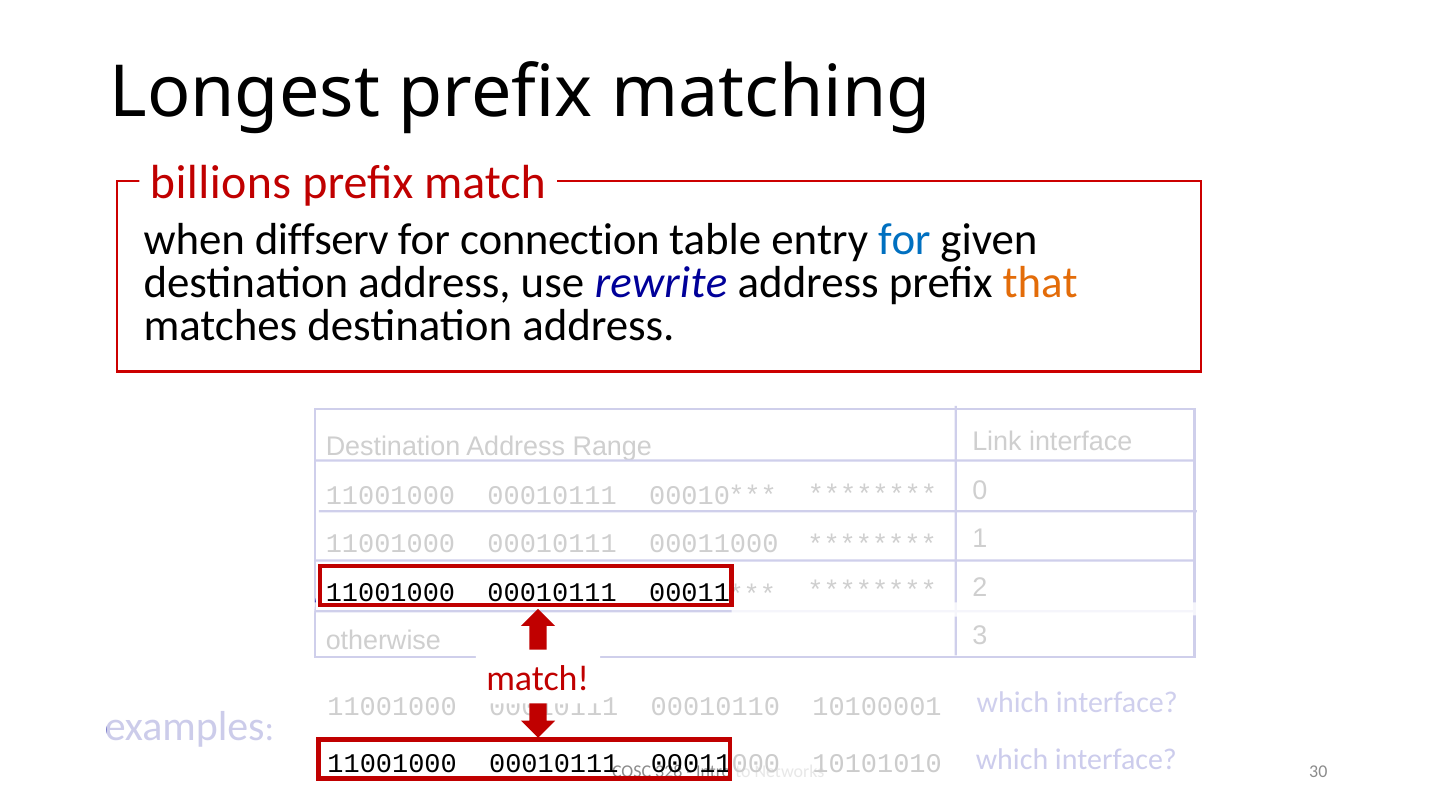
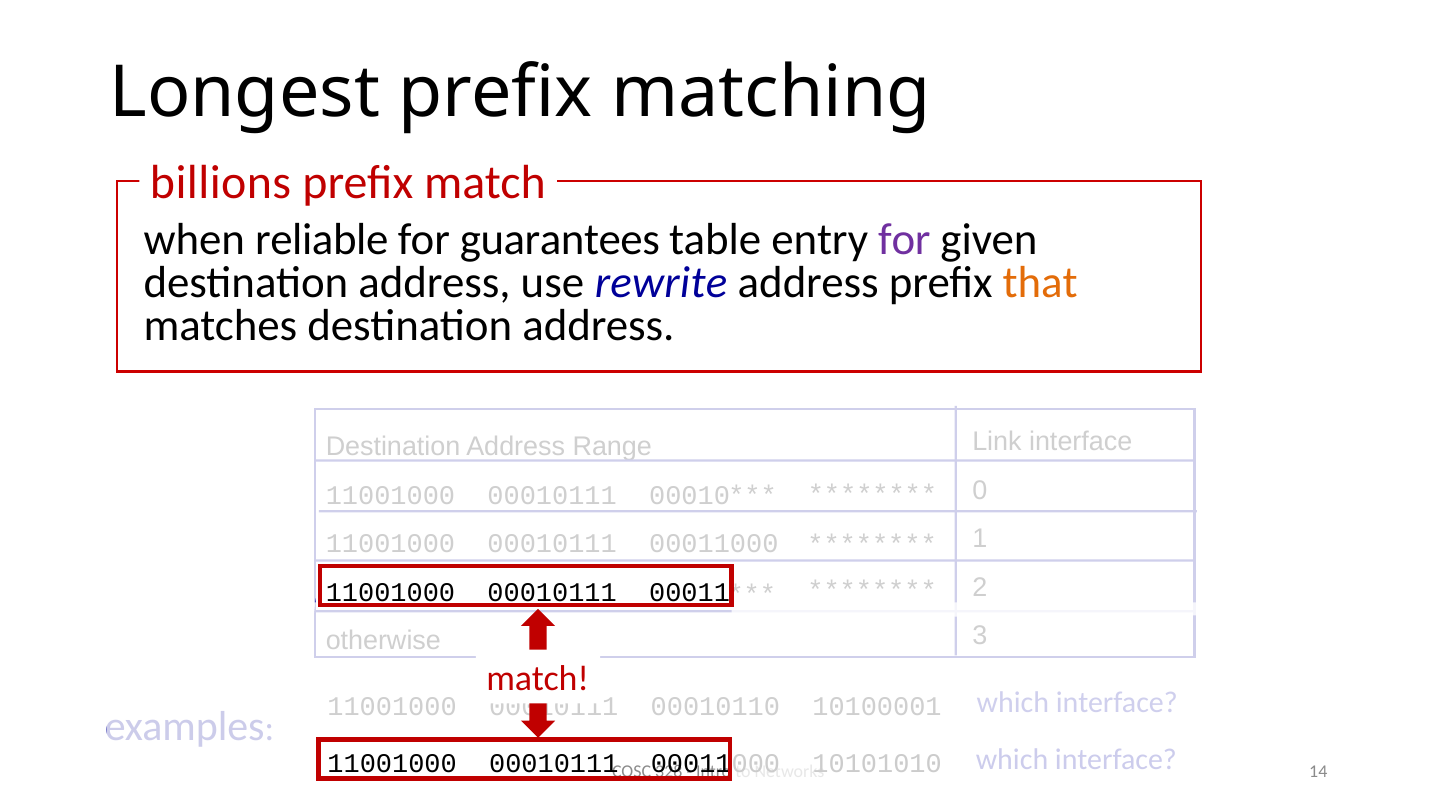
diffserv: diffserv -> reliable (322, 240)
connection: connection -> guarantees (560, 240)
for colour: blue -> purple (904, 240)
30: 30 -> 14 (1318, 772)
